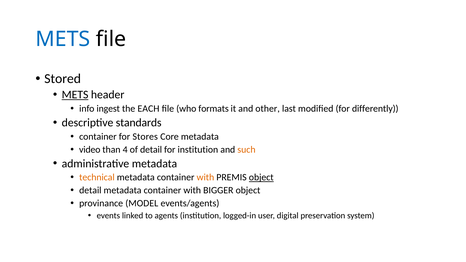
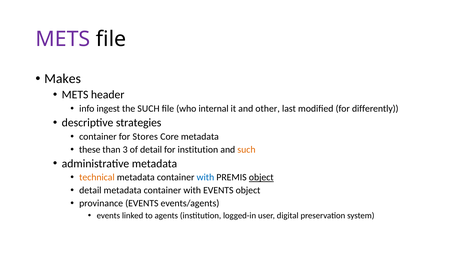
METS colour: blue -> purple (63, 39)
Stored: Stored -> Makes (63, 79)
METS underline: present -> none (75, 95)
the EACH: EACH -> SUCH (148, 109)
formats: formats -> internal (214, 109)
standards: standards -> strategies (139, 123)
video: video -> these (90, 150)
4: 4 -> 3 (125, 150)
with colour: orange -> blue (205, 178)
with BIGGER: BIGGER -> EVENTS (218, 190)
provinance MODEL: MODEL -> EVENTS (142, 203)
